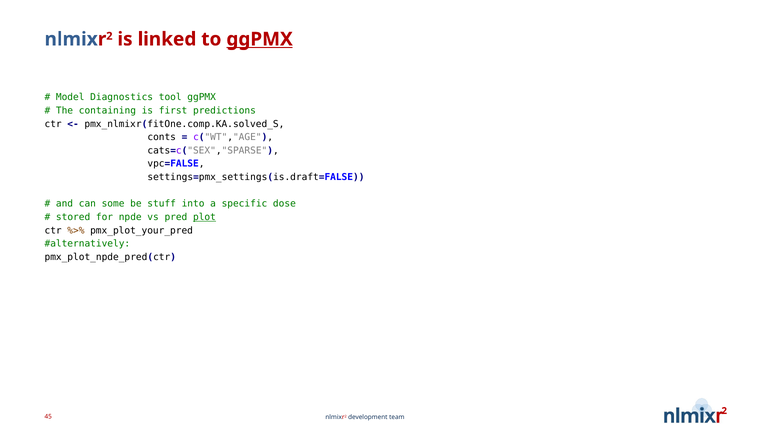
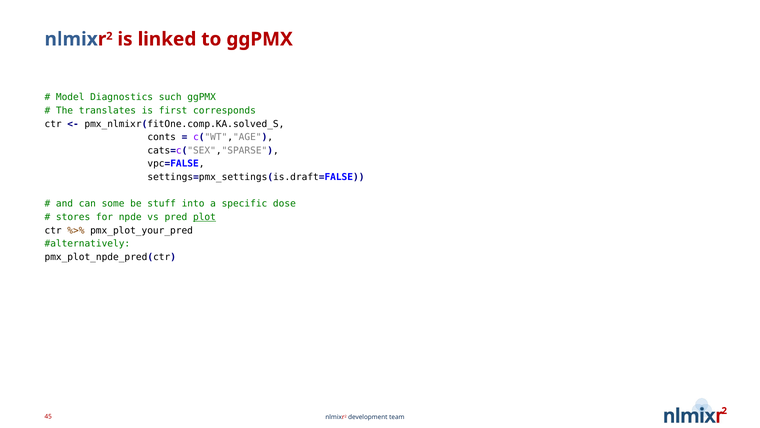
ggPMX underline: present -> none (260, 39)
tool: tool -> such (170, 97)
containing: containing -> translates (107, 110)
predictions: predictions -> corresponds (224, 110)
stored: stored -> stores (73, 217)
